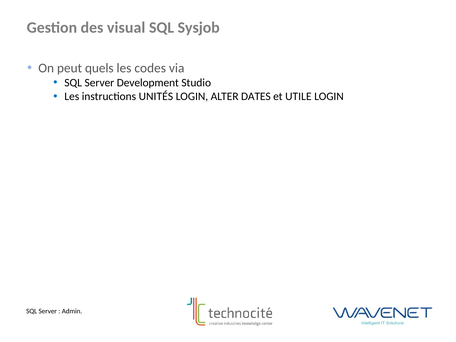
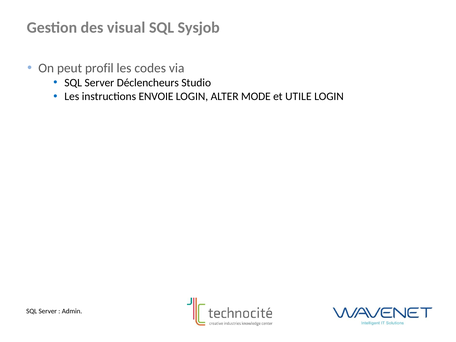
quels: quels -> profil (99, 68)
Development: Development -> Déclencheurs (148, 83)
UNITÉS: UNITÉS -> ENVOIE (156, 97)
DATES: DATES -> MODE (256, 97)
